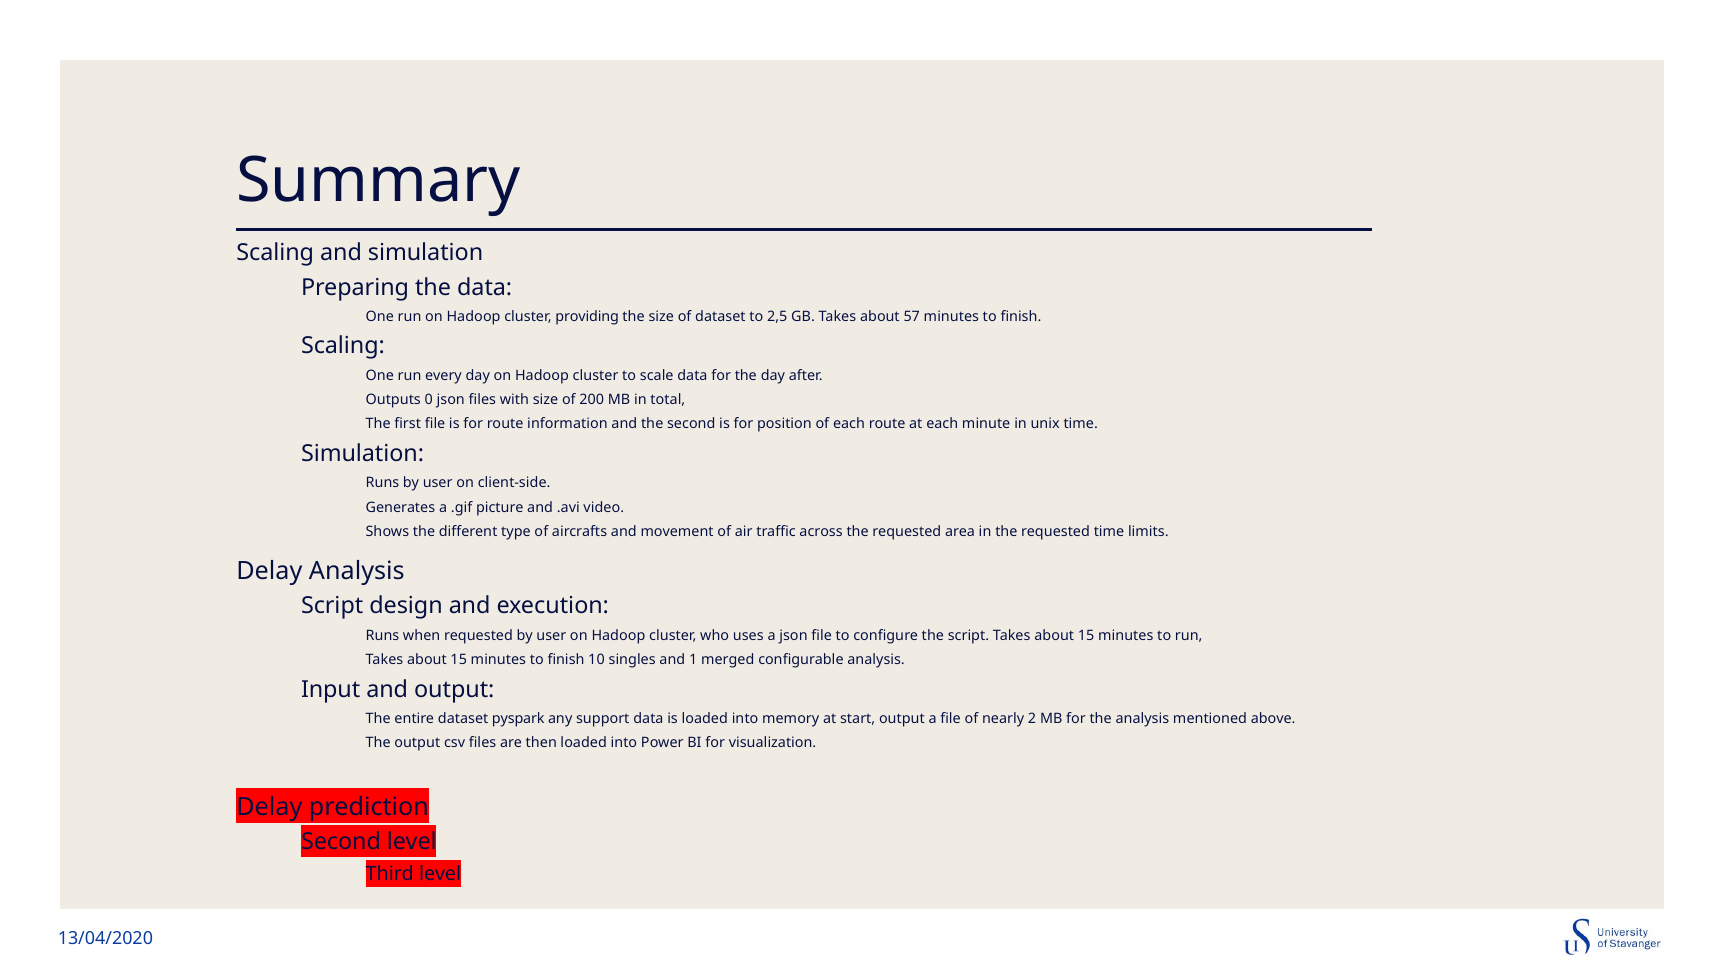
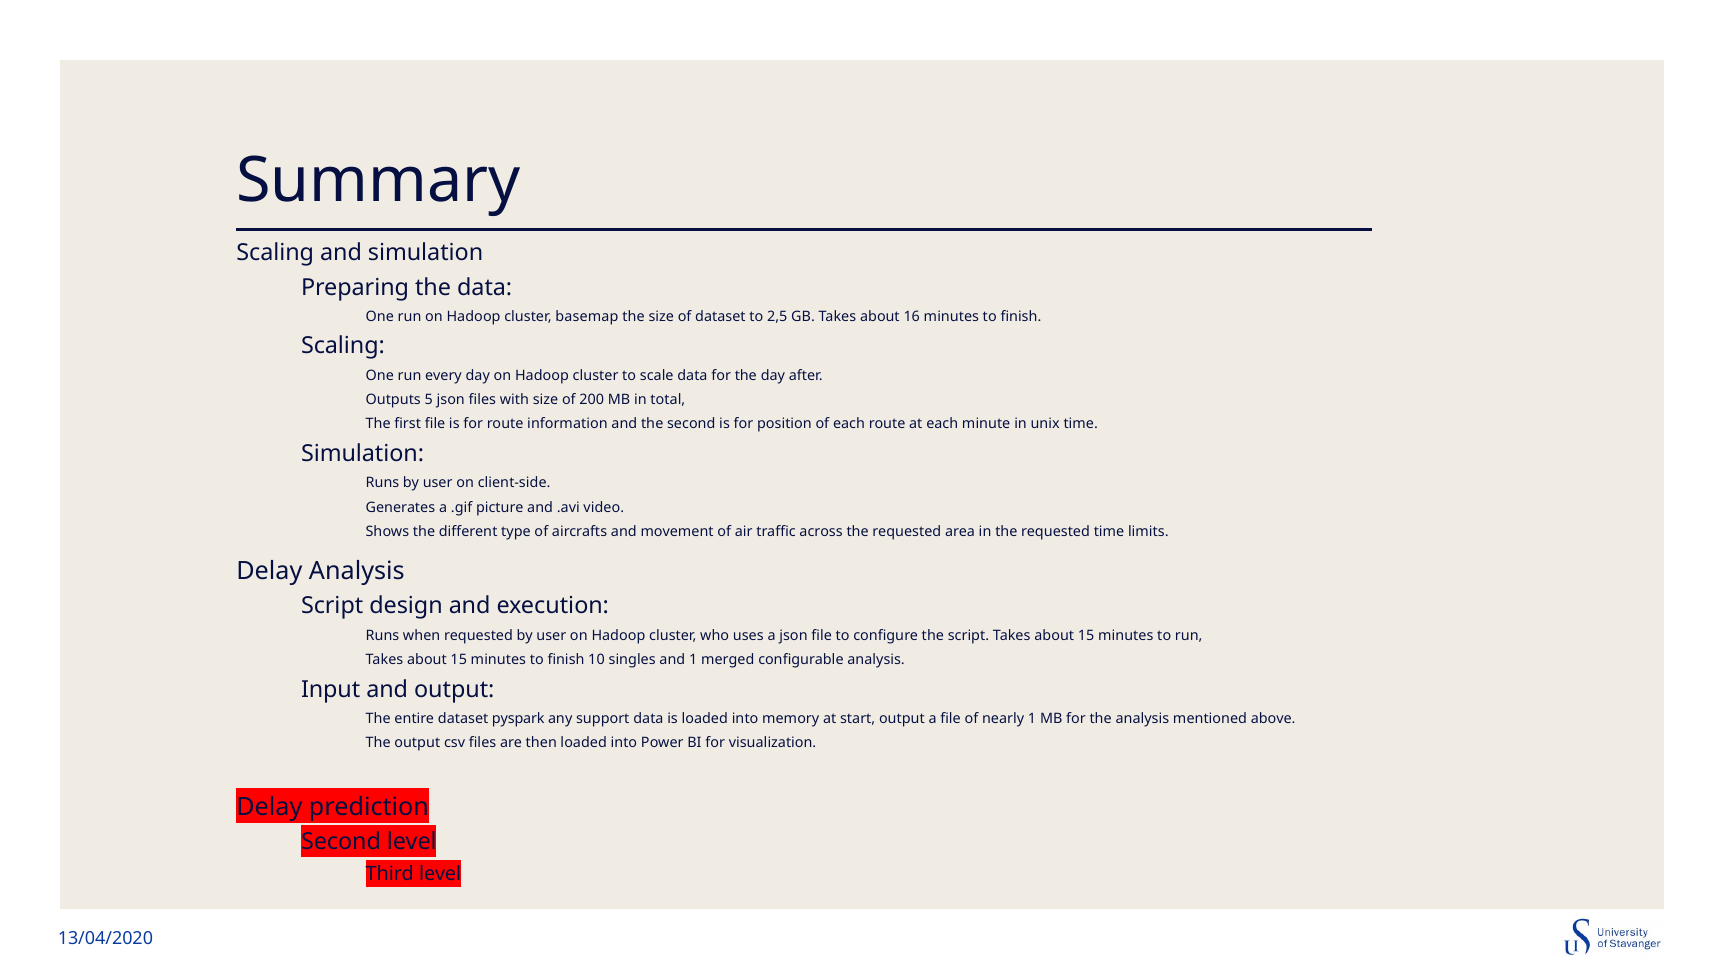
providing: providing -> basemap (587, 317)
57: 57 -> 16 (912, 317)
0: 0 -> 5 (429, 400)
nearly 2: 2 -> 1 (1032, 719)
